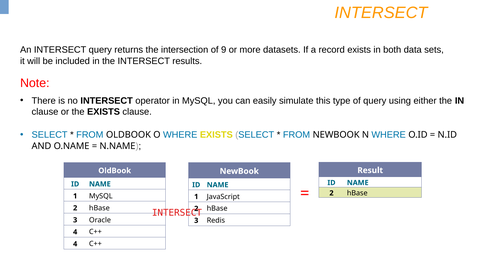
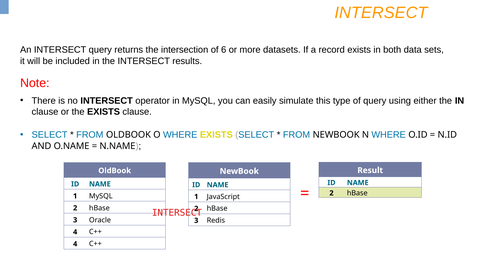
9: 9 -> 6 (224, 50)
